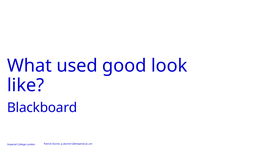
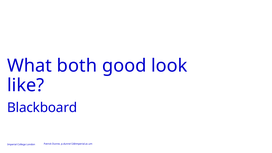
used: used -> both (77, 66)
